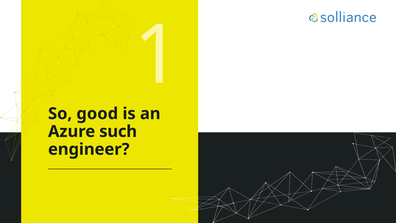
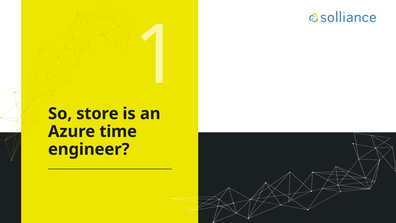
good: good -> store (97, 114)
such: such -> time (118, 131)
